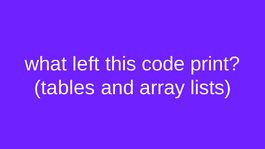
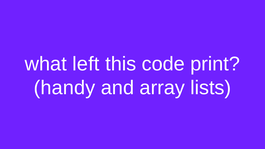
tables: tables -> handy (64, 88)
